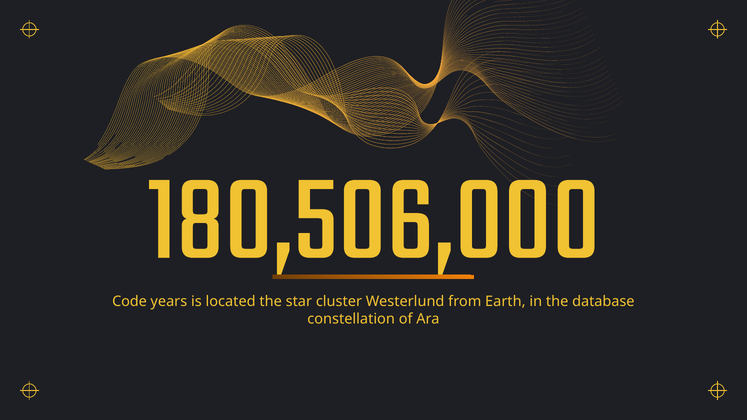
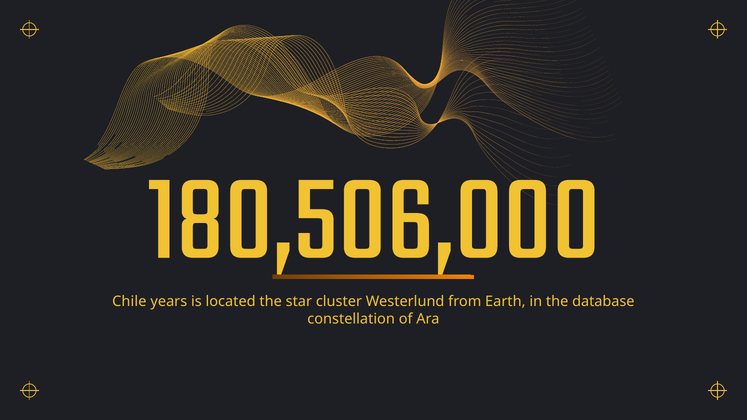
Code: Code -> Chile (129, 302)
